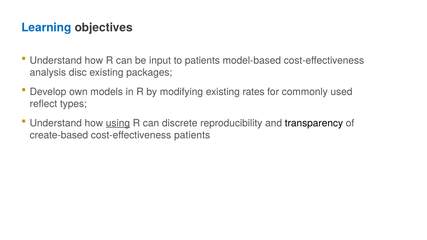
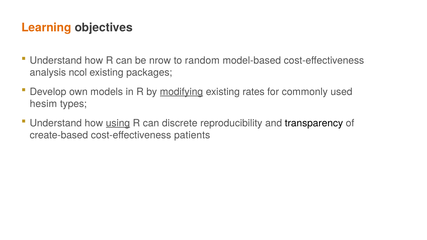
Learning colour: blue -> orange (46, 28)
input: input -> nrow (160, 61)
to patients: patients -> random (202, 61)
disc: disc -> ncol (78, 73)
modifying underline: none -> present (181, 92)
reflect: reflect -> hesim (43, 104)
